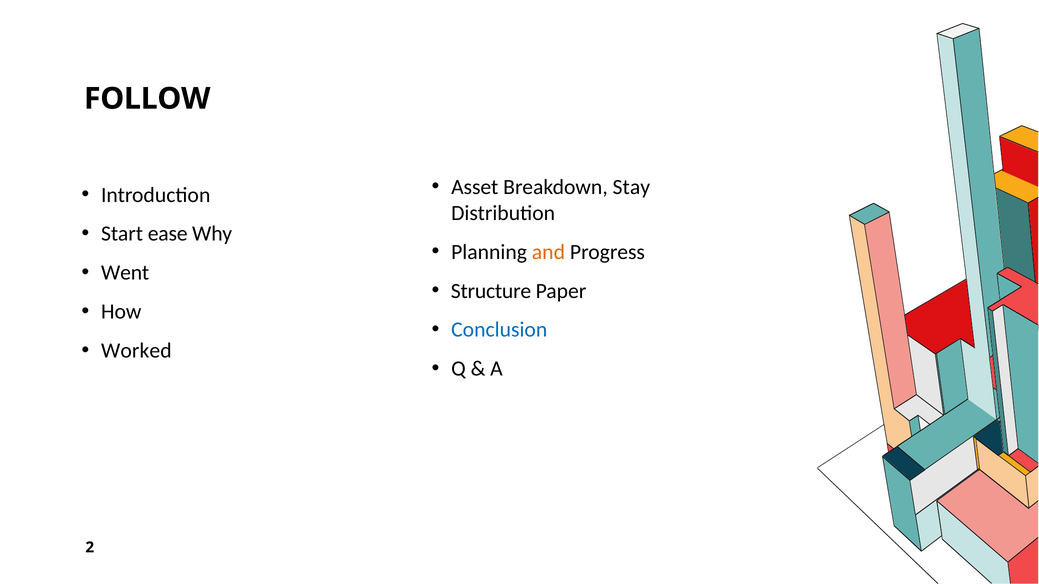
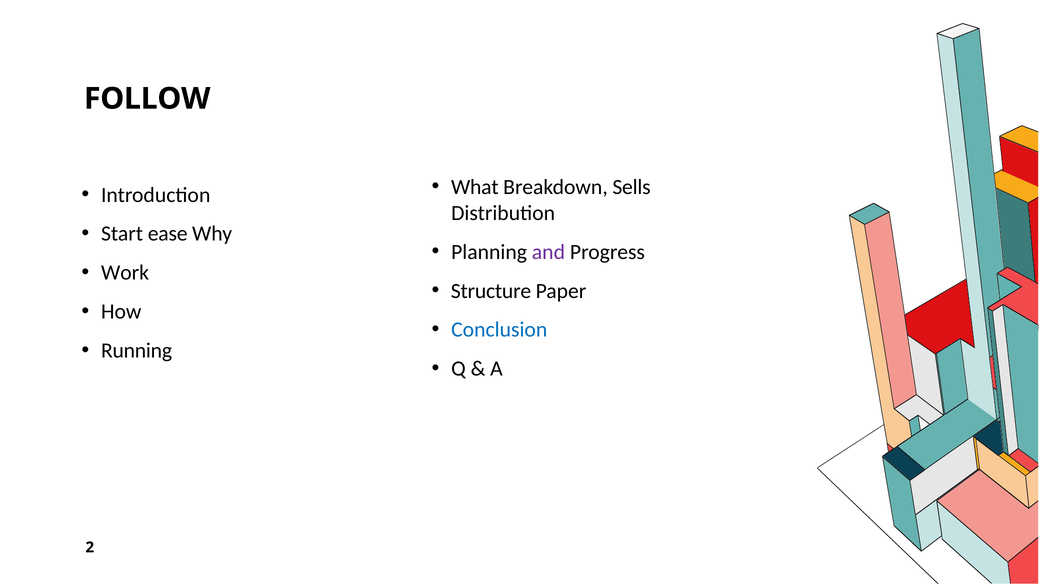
Asset: Asset -> What (475, 187)
Stay: Stay -> Sells (632, 187)
and colour: orange -> purple (548, 252)
Went: Went -> Work (125, 273)
Worked: Worked -> Running (137, 351)
